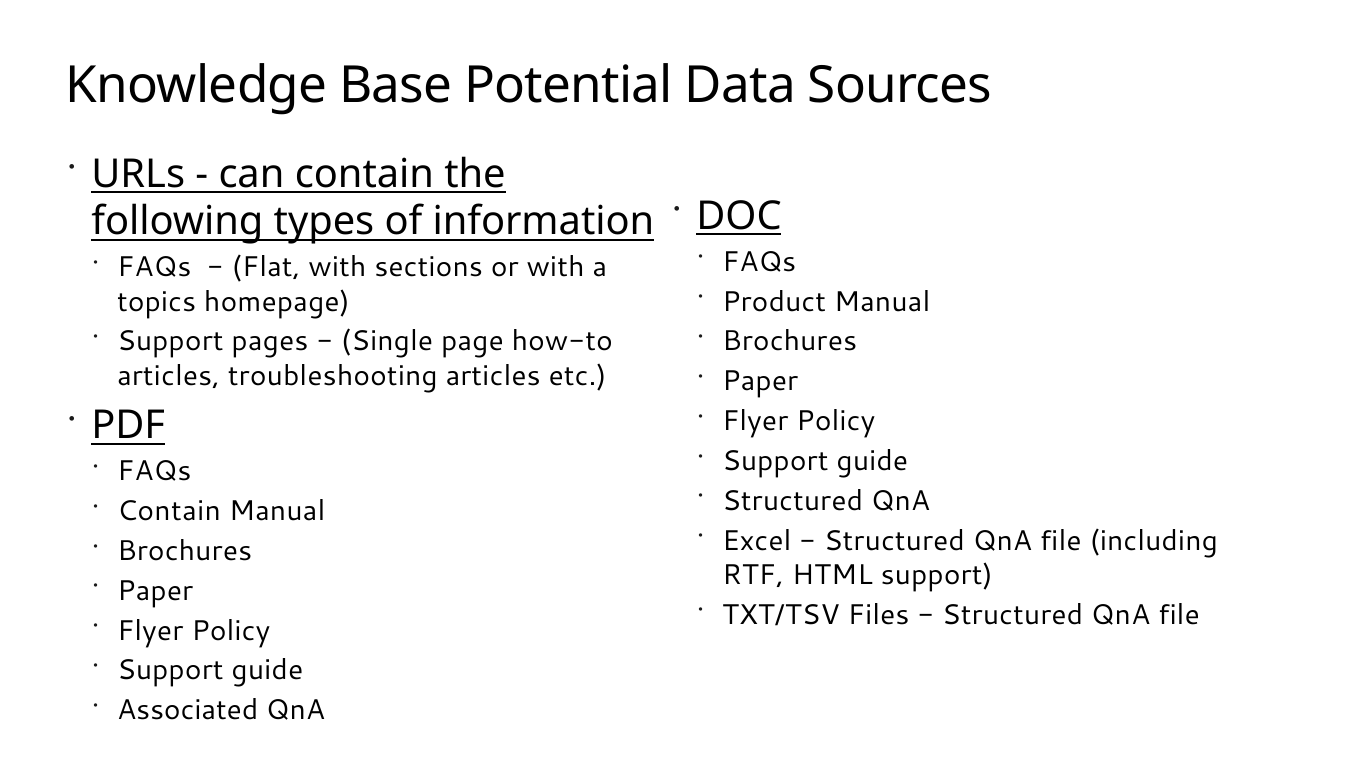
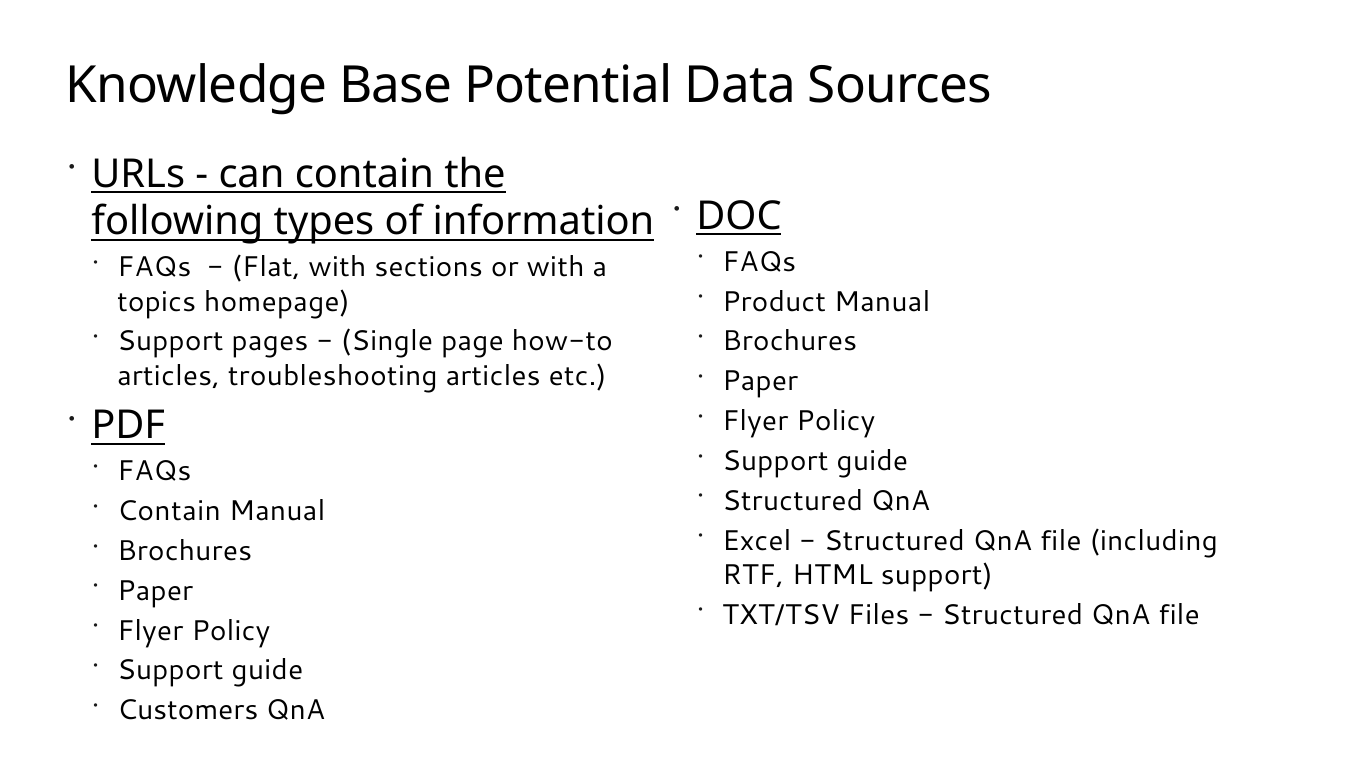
Associated: Associated -> Customers (188, 710)
